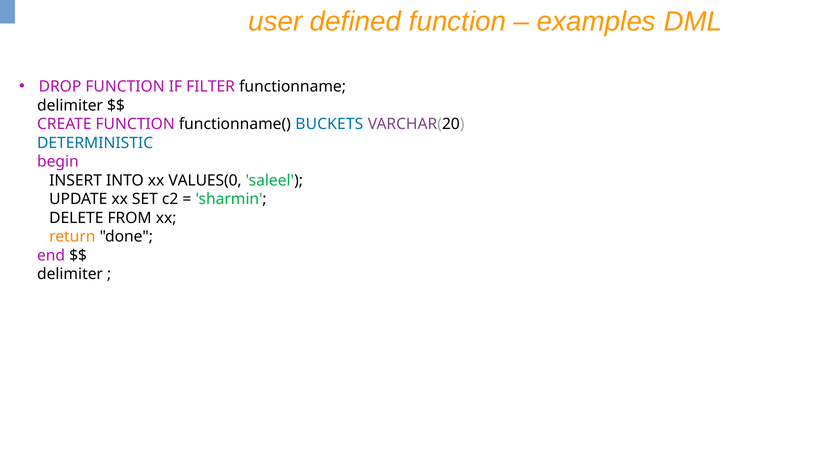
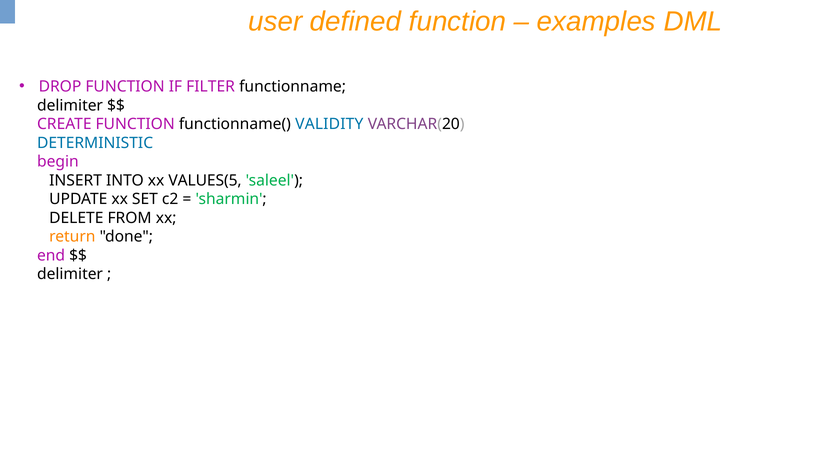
BUCKETS: BUCKETS -> VALIDITY (329, 124)
VALUES(0: VALUES(0 -> VALUES(5 (205, 180)
